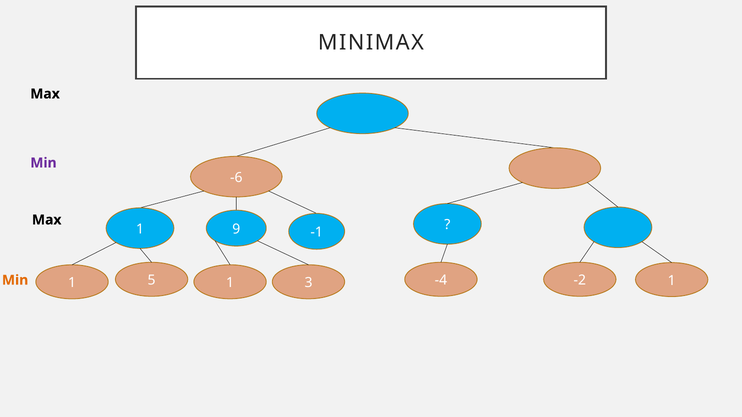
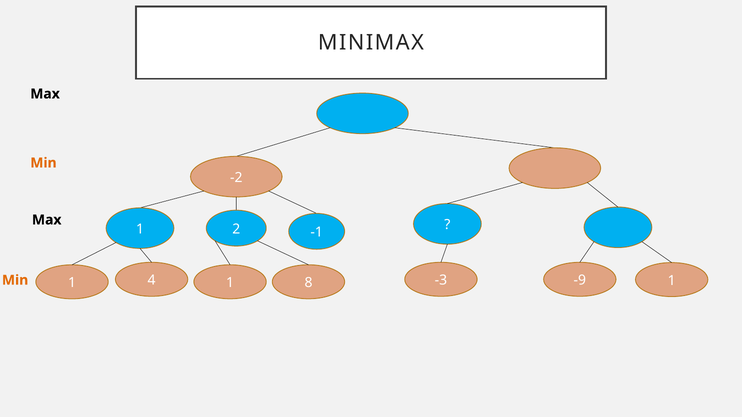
Min colour: purple -> orange (43, 163)
-6: -6 -> -2 (236, 178)
9: 9 -> 2 (236, 229)
-4: -4 -> -3 (441, 281)
-2: -2 -> -9 (580, 281)
5: 5 -> 4 (152, 281)
3: 3 -> 8 (308, 283)
